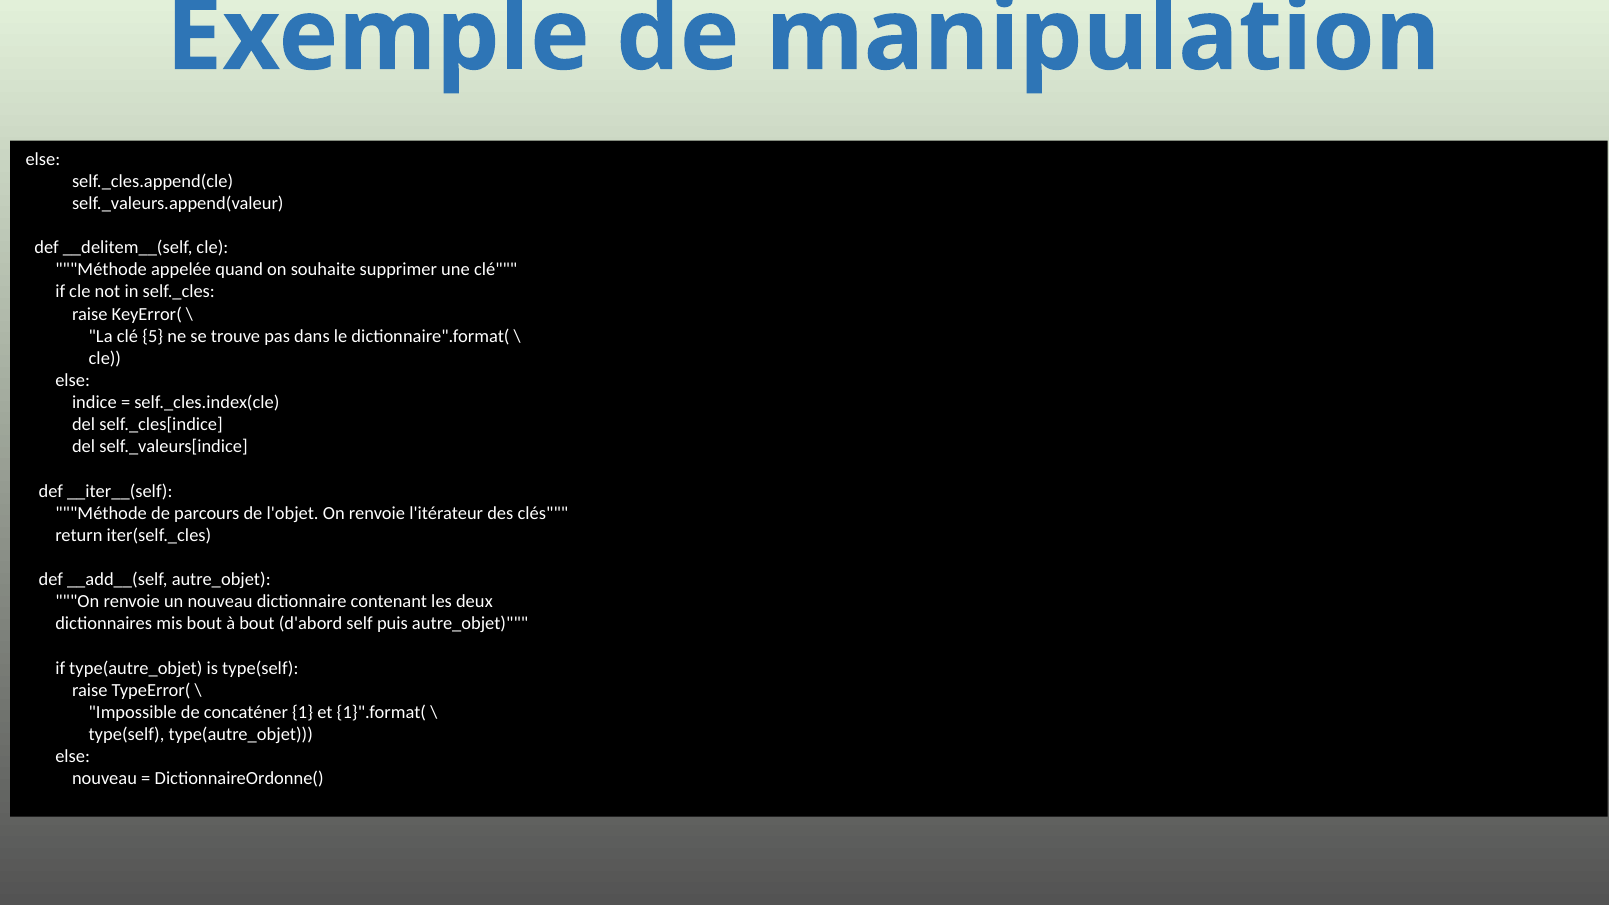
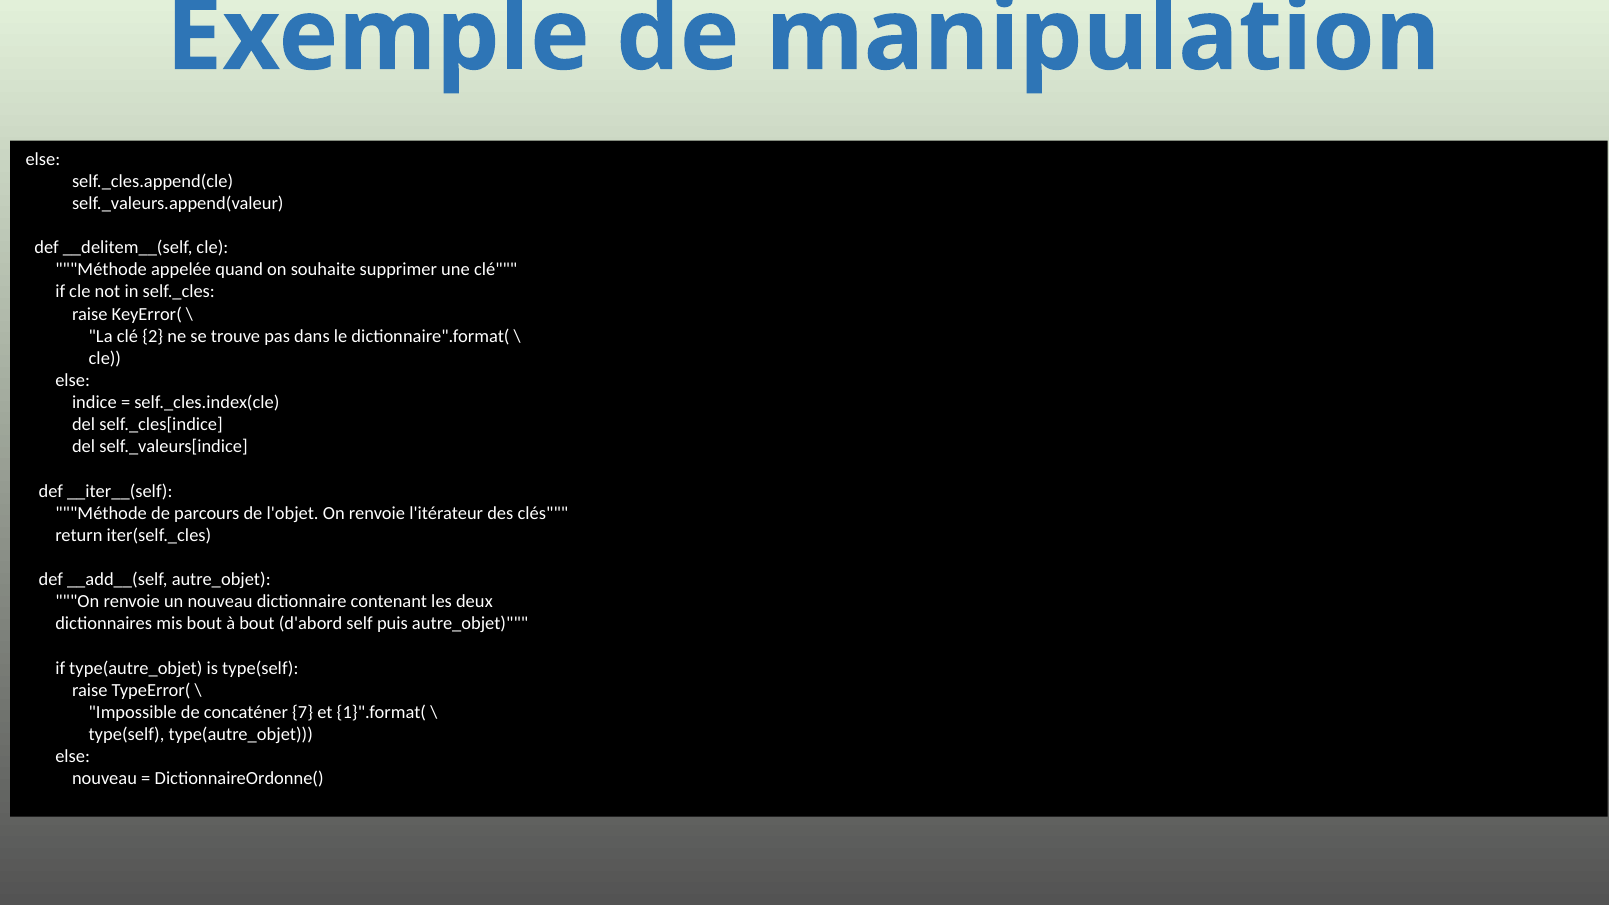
5: 5 -> 2 (153, 336)
1: 1 -> 7 (303, 712)
